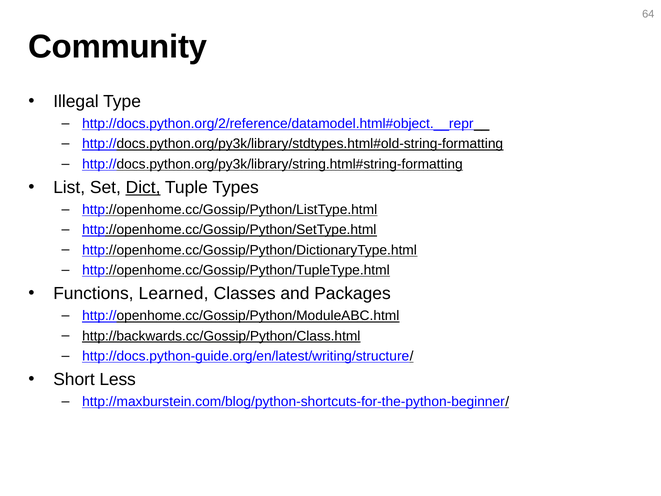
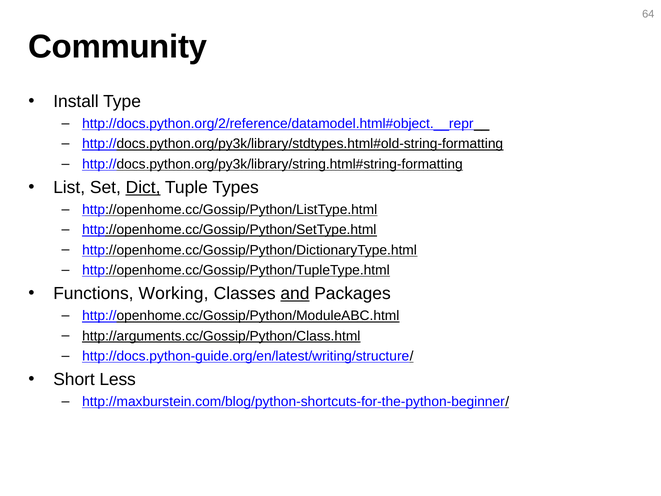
Illegal: Illegal -> Install (76, 101)
Learned: Learned -> Working (174, 293)
and underline: none -> present (295, 293)
http://backwards.cc/Gossip/Python/Class.html: http://backwards.cc/Gossip/Python/Class.html -> http://arguments.cc/Gossip/Python/Class.html (221, 336)
